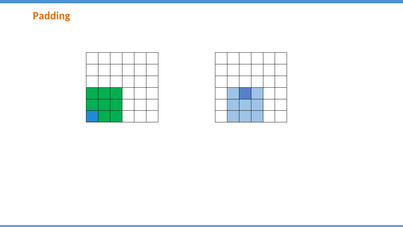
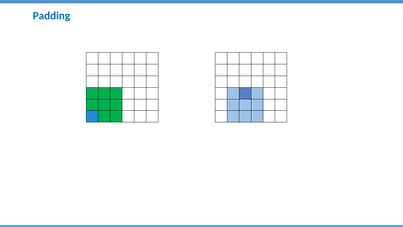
Padding colour: orange -> blue (51, 16)
